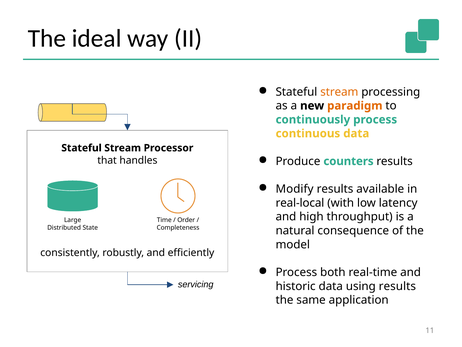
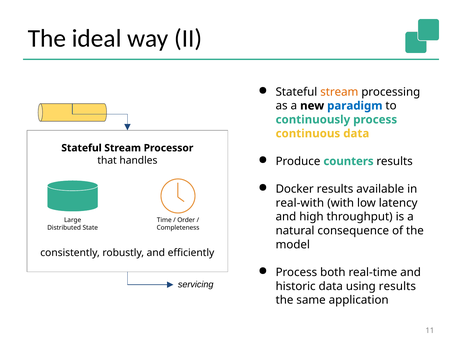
paradigm colour: orange -> blue (355, 106)
Modify: Modify -> Docker (295, 189)
real-local: real-local -> real-with (300, 203)
